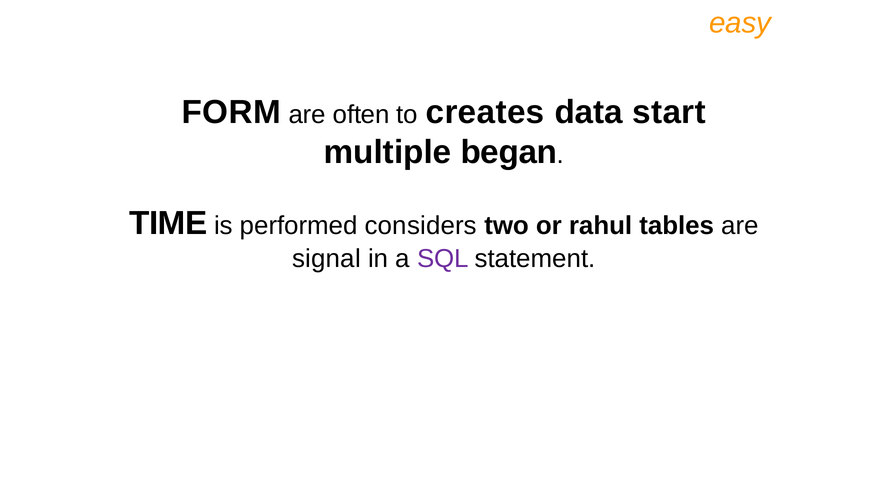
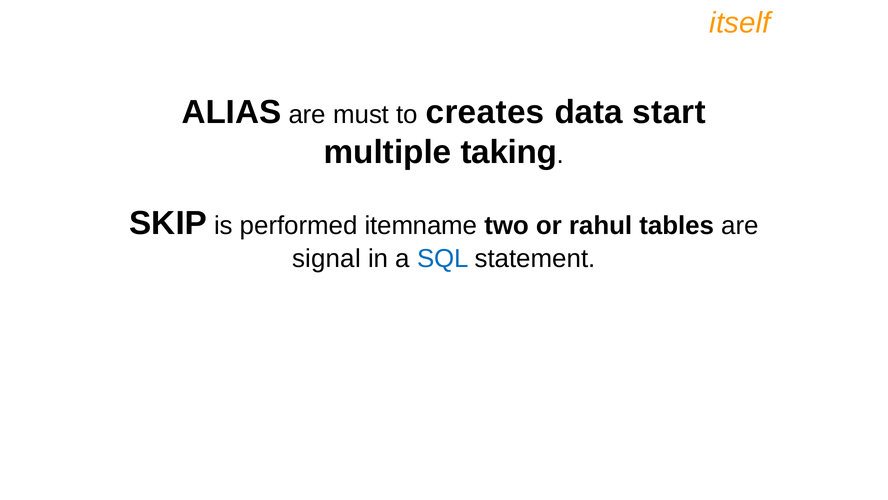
easy: easy -> itself (740, 23)
FORM: FORM -> ALIAS (231, 112)
often: often -> must (361, 115)
began: began -> taking (509, 152)
TIME: TIME -> SKIP (168, 223)
considers: considers -> itemname (421, 226)
SQL colour: purple -> blue (443, 258)
